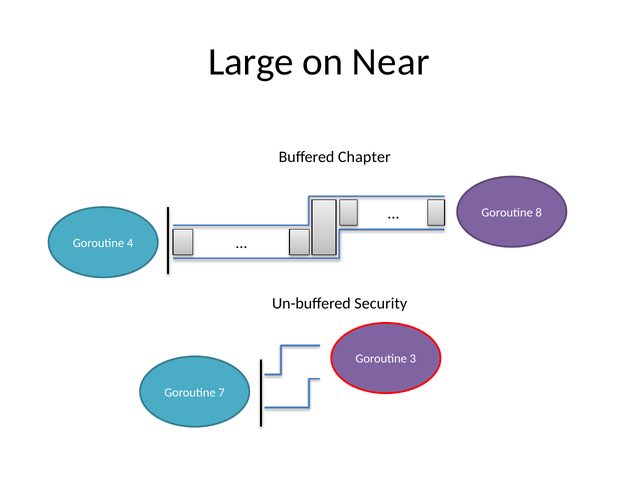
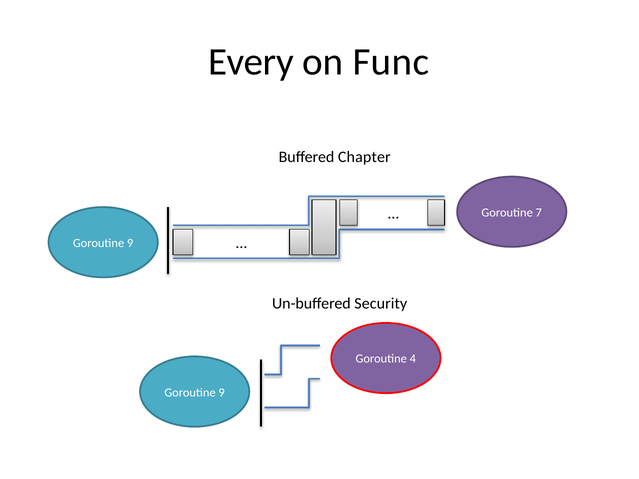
Large: Large -> Every (251, 62)
Near: Near -> Func (391, 62)
8: 8 -> 7 (539, 213)
4: 4 -> 9 (130, 243)
3: 3 -> 4 (413, 359)
7: 7 -> 9 (222, 393)
